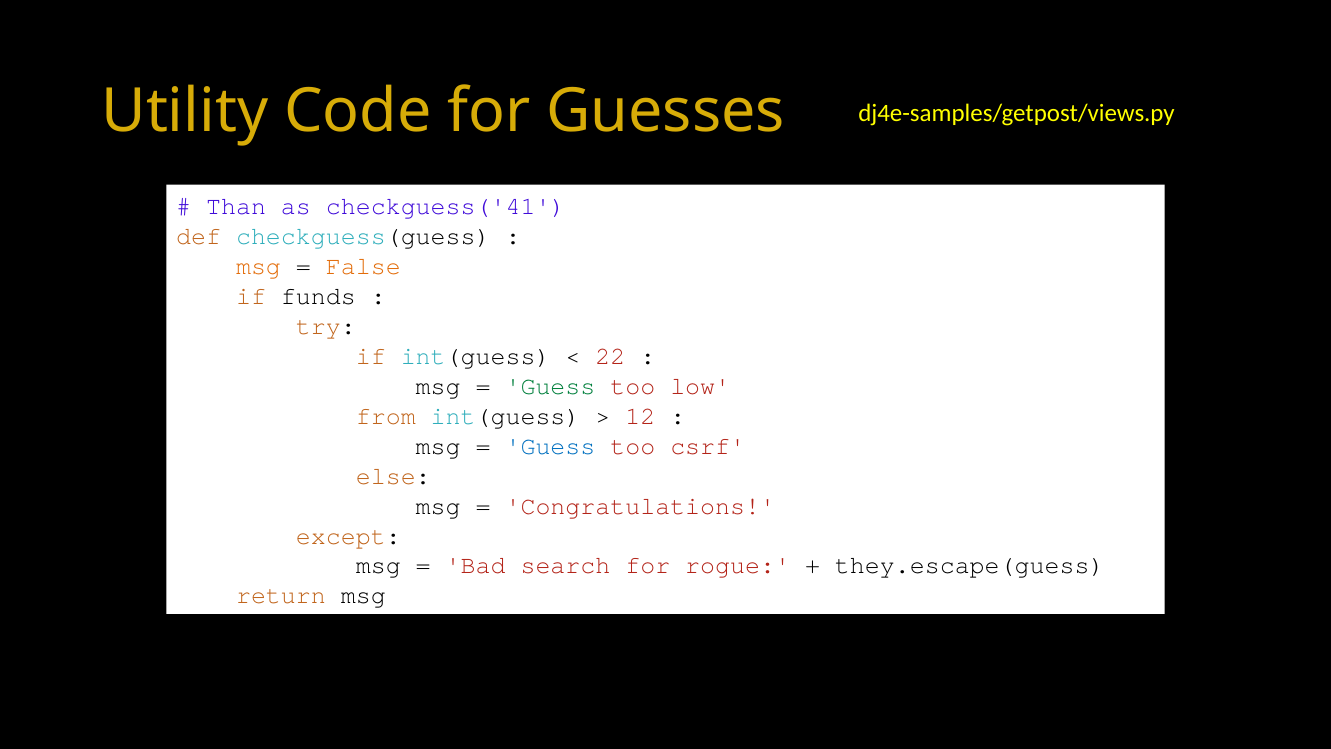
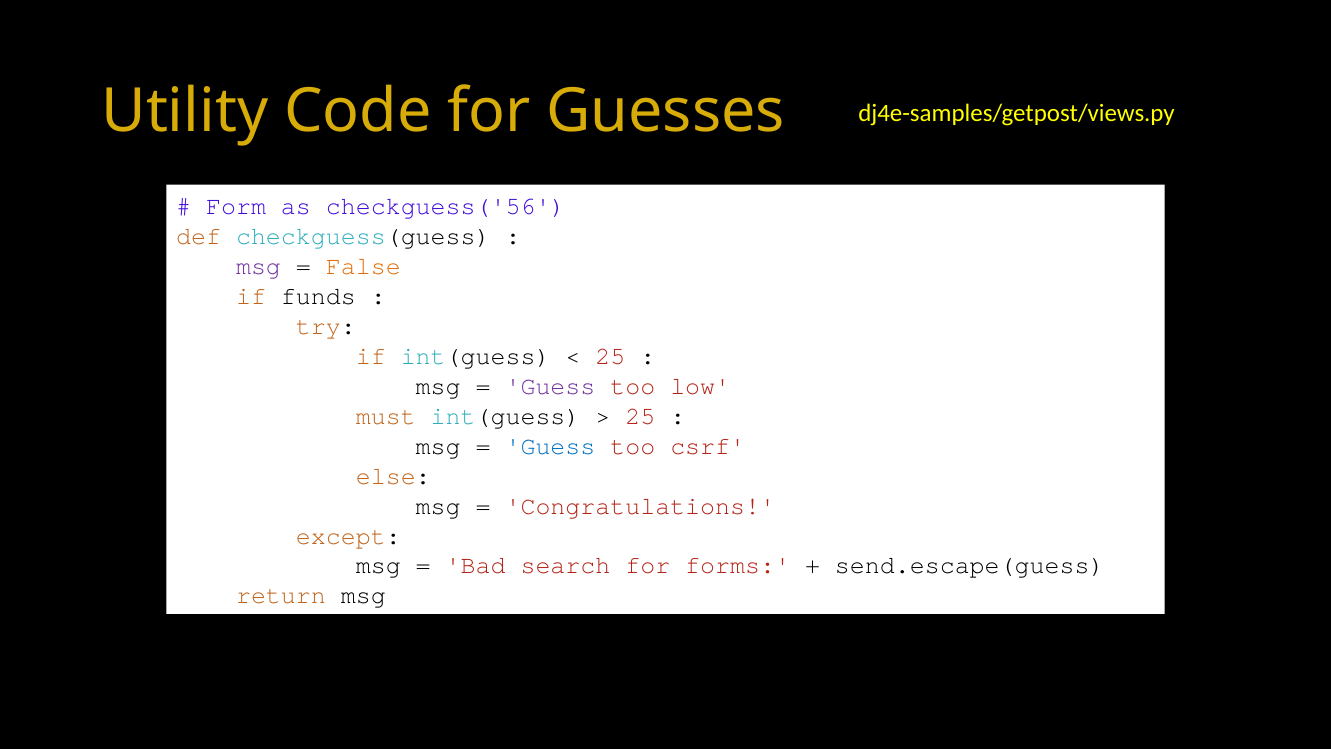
Than: Than -> Form (236, 206)
checkguess('41: checkguess('41 -> checkguess('56 (446, 206)
msg colour: orange -> purple (259, 266)
22: 22 -> 25 (610, 356)
Guess colour: green -> purple (550, 386)
from: from -> must (386, 416)
12: 12 -> 25 (640, 416)
rogue: rogue -> forms (738, 566)
they.escape(guess: they.escape(guess -> send.escape(guess (970, 566)
